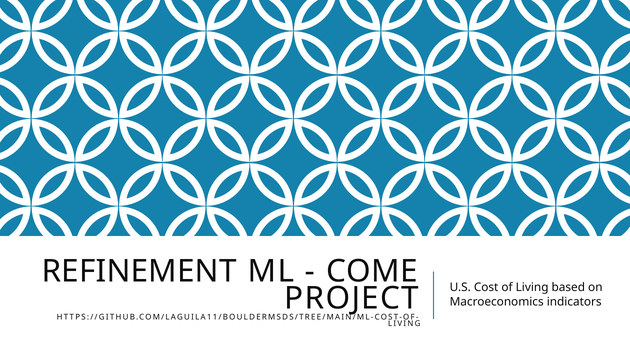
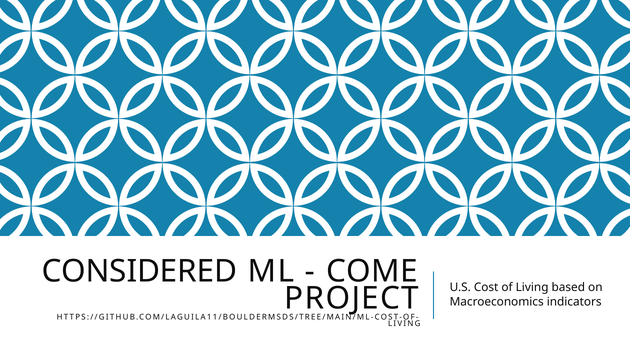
REFINEMENT: REFINEMENT -> CONSIDERED (139, 271)
